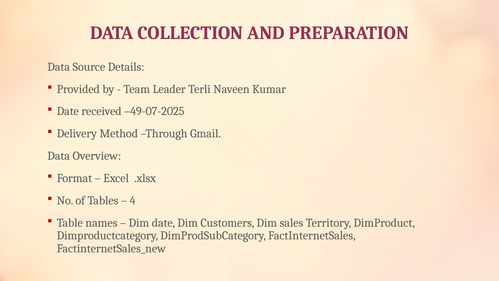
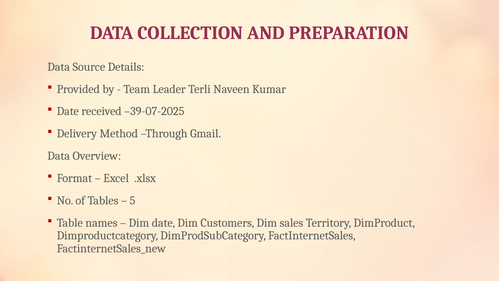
–49-07-2025: –49-07-2025 -> –39-07-2025 (154, 111)
4: 4 -> 5 (132, 200)
